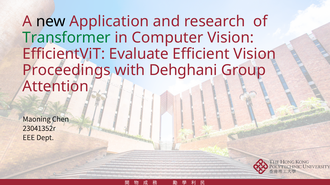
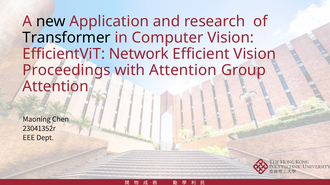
Transformer colour: green -> black (67, 38)
Evaluate: Evaluate -> Network (139, 54)
with Dehghani: Dehghani -> Attention (183, 70)
